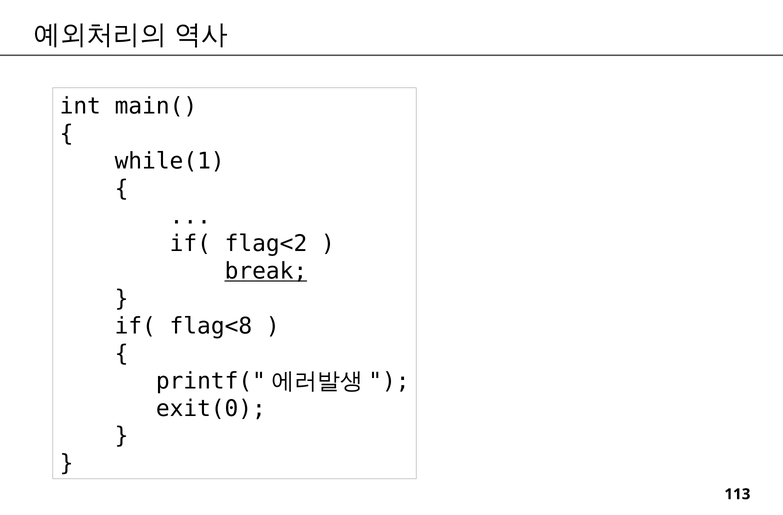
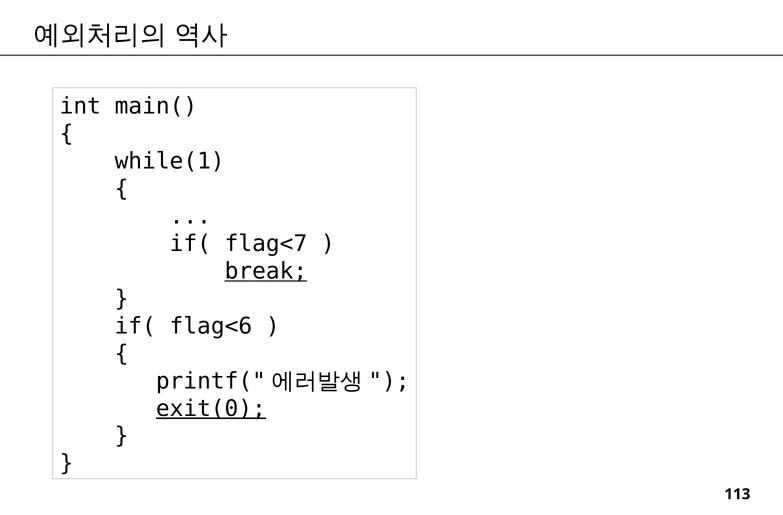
flag<2: flag<2 -> flag<7 (266, 243)
flag<8: flag<8 -> flag<6 (211, 326)
exit(0 underline: none -> present (211, 408)
